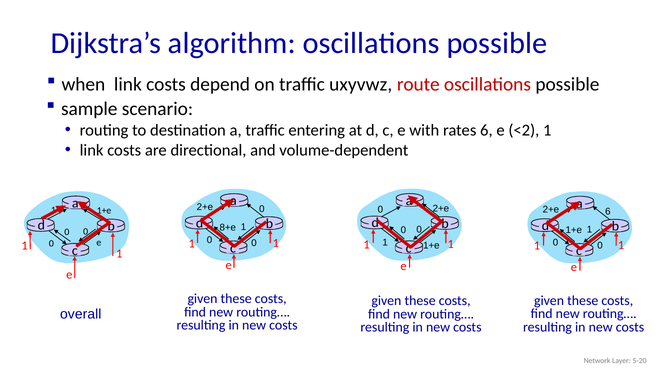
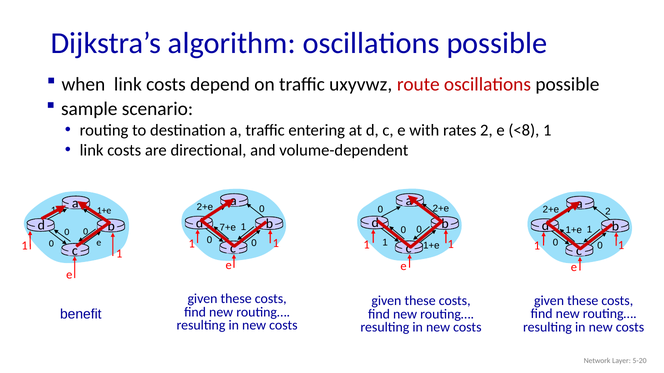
rates 6: 6 -> 2 (486, 130)
<2: <2 -> <8 (524, 130)
2+e 6: 6 -> 2 (608, 212)
8+e: 8+e -> 7+e (228, 228)
overall: overall -> benefit (81, 315)
